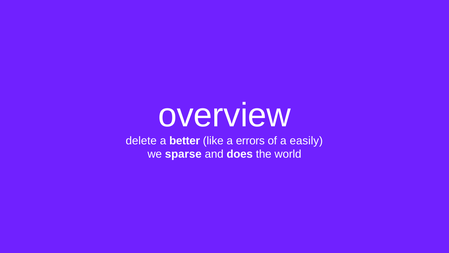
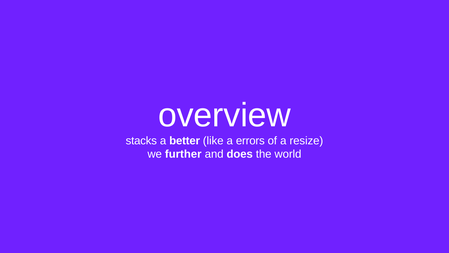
delete: delete -> stacks (141, 141)
easily: easily -> resize (306, 141)
sparse: sparse -> further (183, 154)
